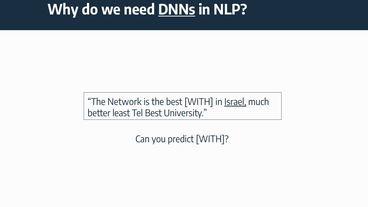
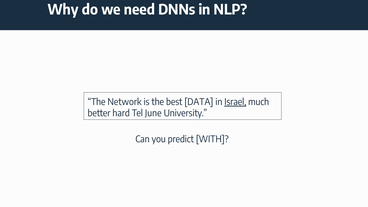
DNNs underline: present -> none (177, 10)
best WITH: WITH -> DATA (199, 102)
least: least -> hard (121, 113)
Tel Best: Best -> June (153, 113)
